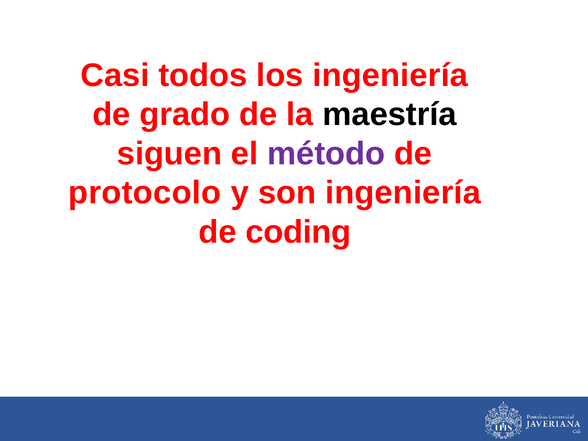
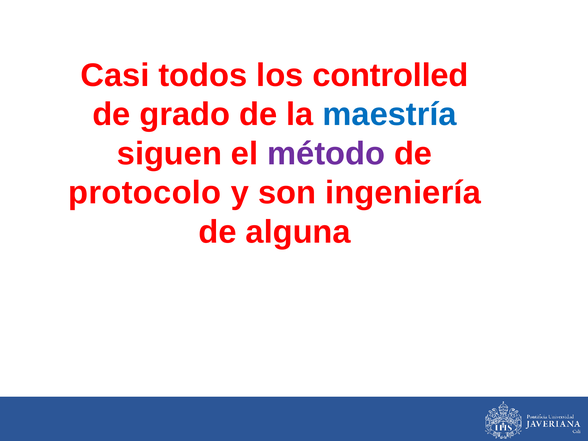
los ingeniería: ingeniería -> controlled (390, 75)
maestría colour: black -> blue (390, 114)
coding: coding -> alguna (298, 232)
